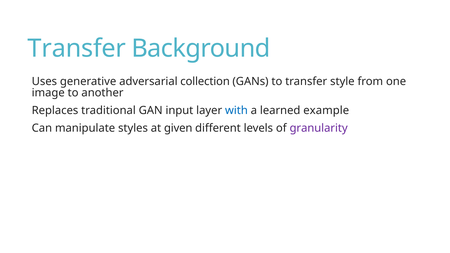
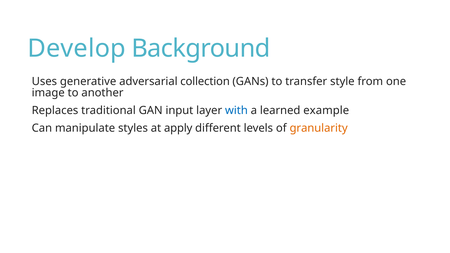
Transfer: Transfer -> Develop (77, 48)
given: given -> apply (178, 128)
granularity colour: purple -> orange (319, 128)
